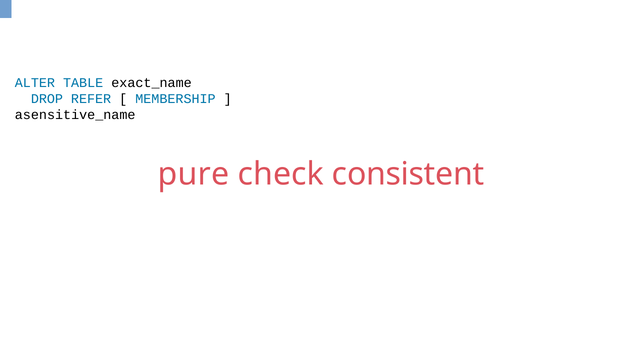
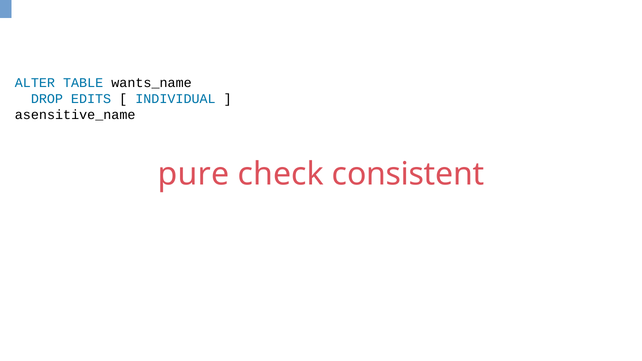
exact_name: exact_name -> wants_name (152, 83)
REFER: REFER -> EDITS (91, 99)
MEMBERSHIP: MEMBERSHIP -> INDIVIDUAL (175, 99)
